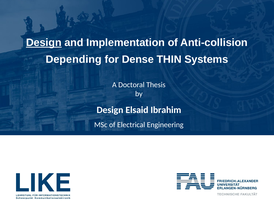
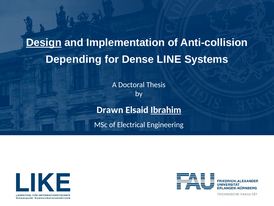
THIN: THIN -> LINE (169, 59)
Design: Design -> Drawn (110, 110)
Ibrahim underline: none -> present (166, 110)
